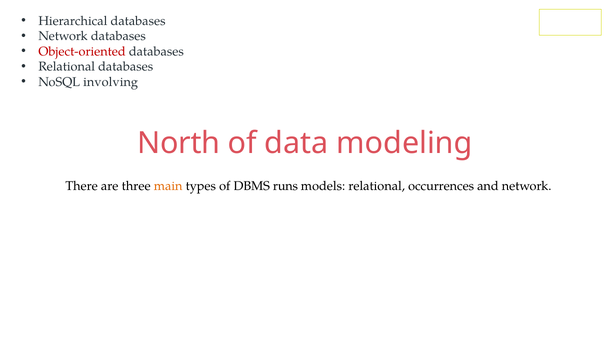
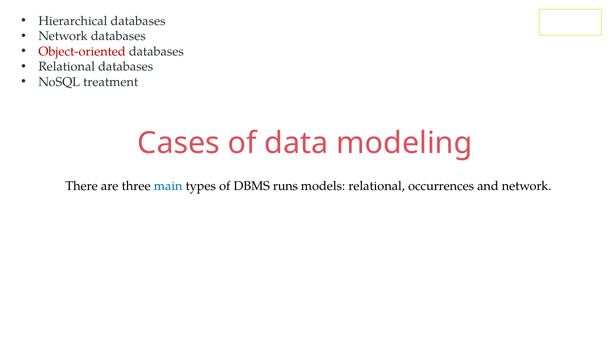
involving: involving -> treatment (111, 82)
North: North -> Cases (179, 143)
main colour: orange -> blue (168, 186)
